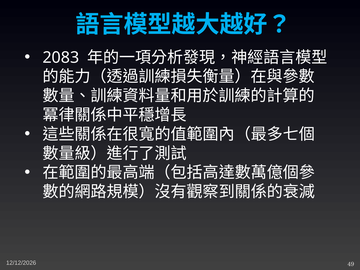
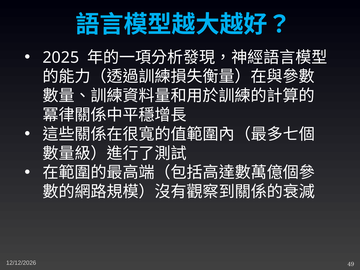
2083: 2083 -> 2025 (61, 57)
